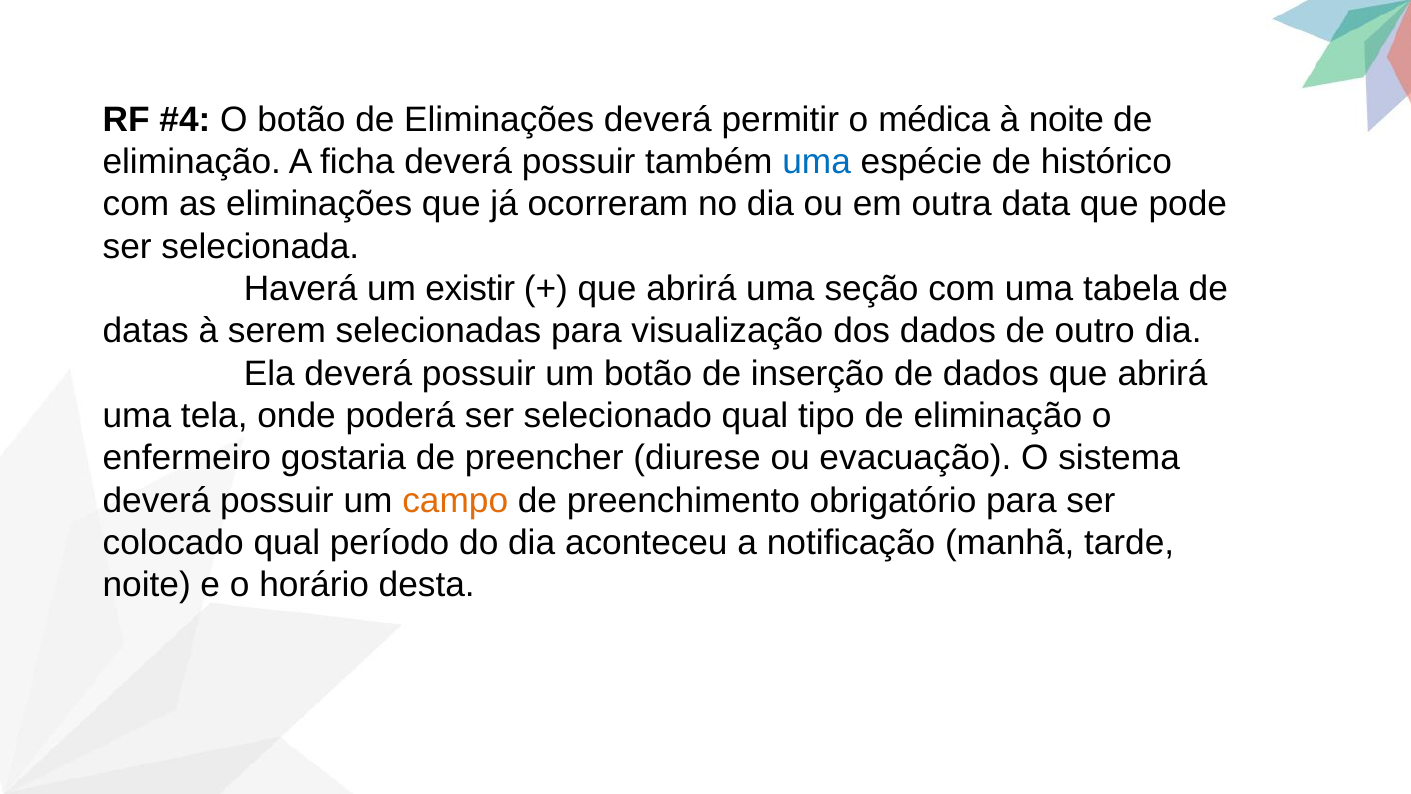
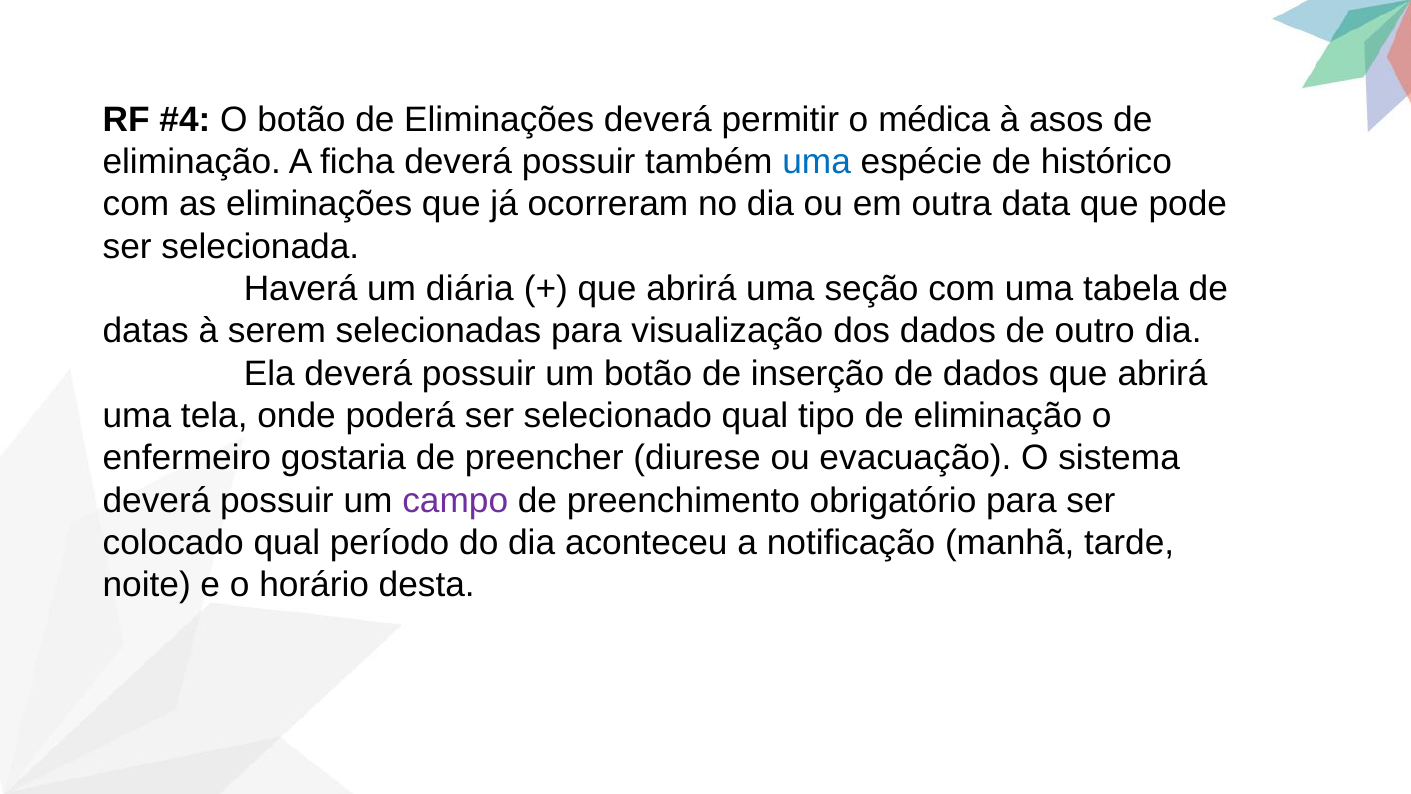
à noite: noite -> asos (1066, 119)
existir: existir -> diária (470, 289)
campo colour: orange -> purple (455, 500)
